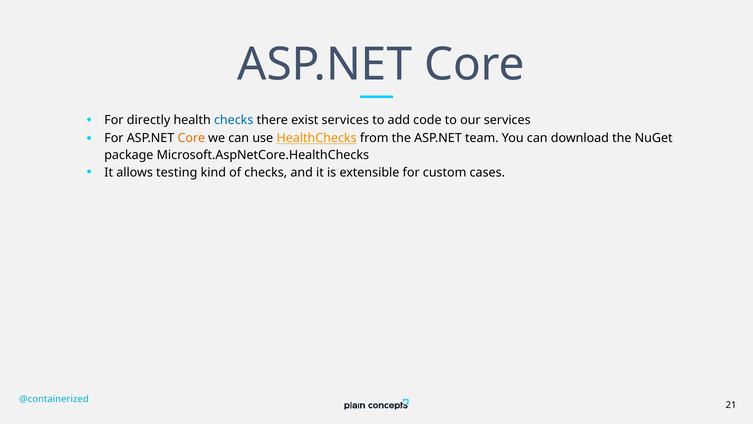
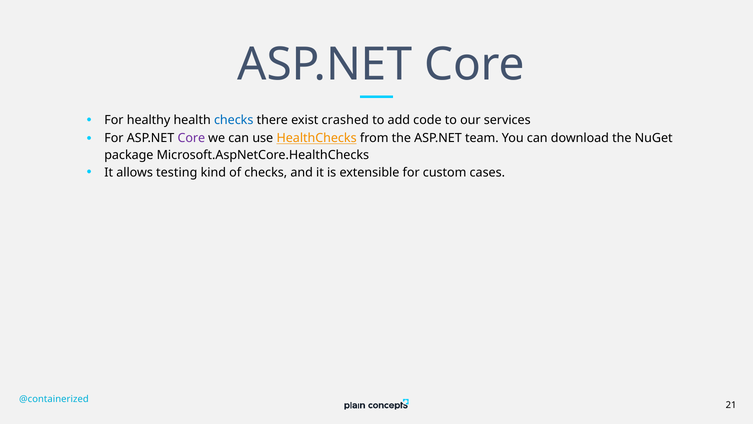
directly: directly -> healthy (149, 120)
exist services: services -> crashed (345, 120)
Core colour: orange -> purple (191, 138)
